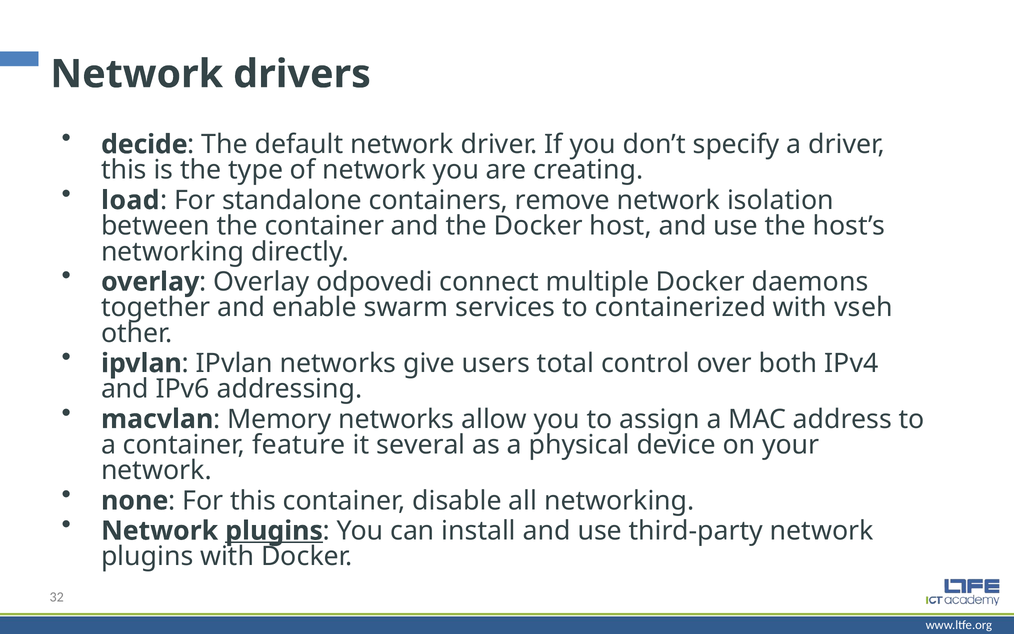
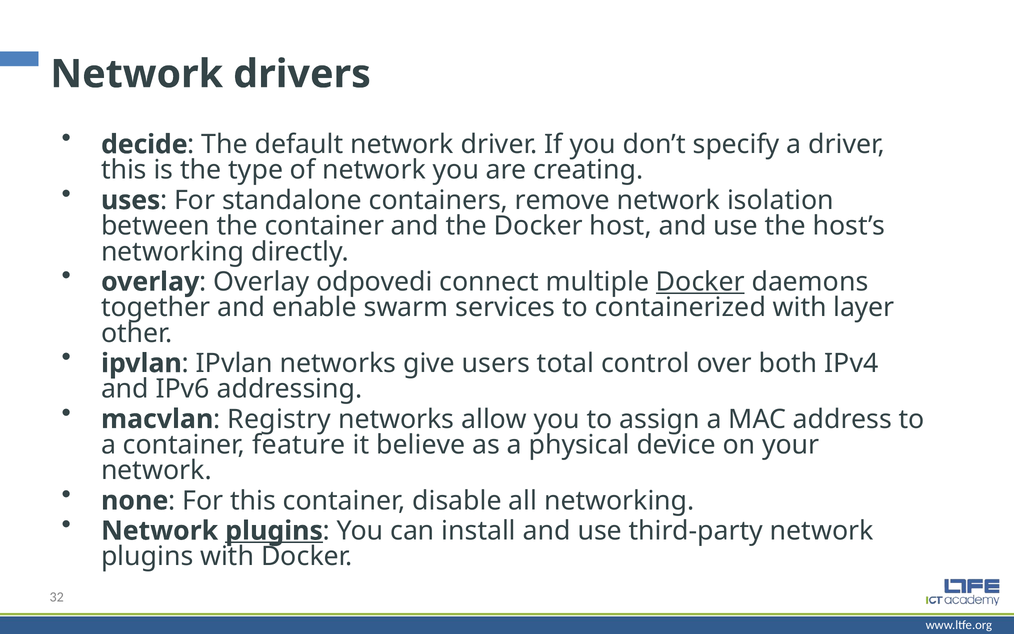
load: load -> uses (131, 200)
Docker underline: none -> present (700, 282)
vseh: vseh -> layer (864, 307)
Memory: Memory -> Registry (279, 419)
several: several -> believe (421, 445)
